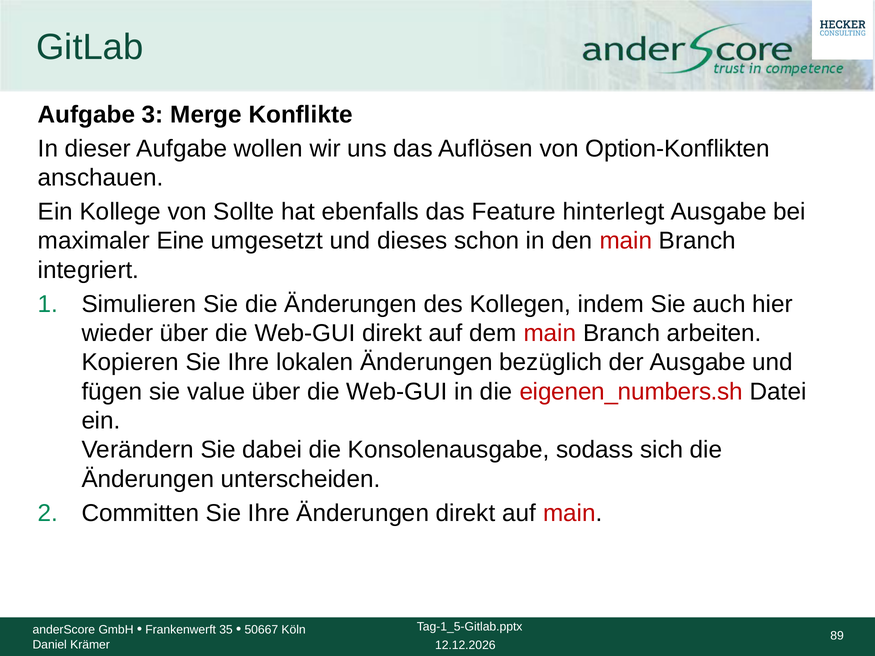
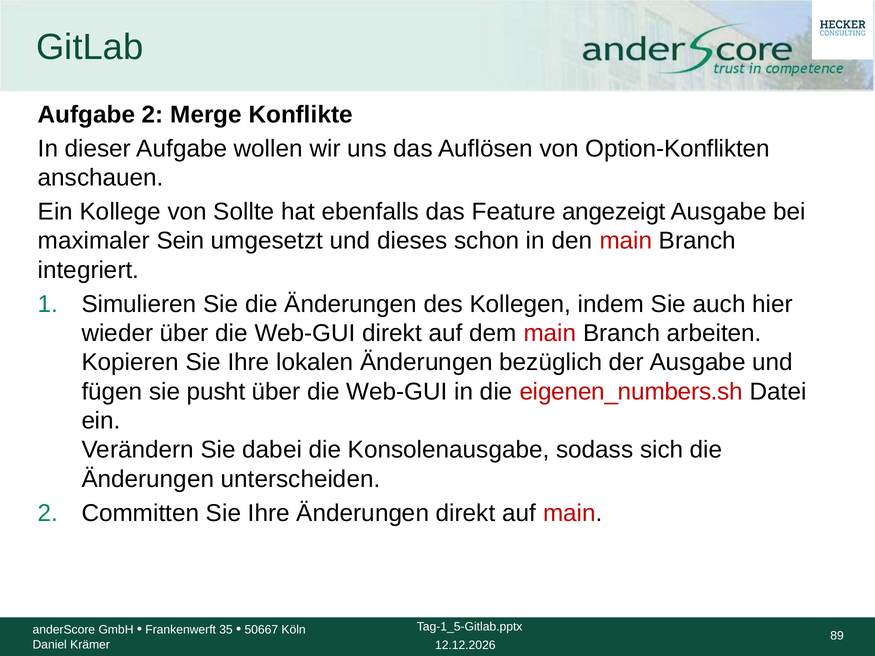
Aufgabe 3: 3 -> 2 (153, 115)
hinterlegt: hinterlegt -> angezeigt (614, 212)
Eine: Eine -> Sein (181, 241)
value: value -> pusht (216, 392)
